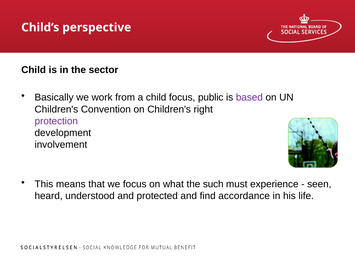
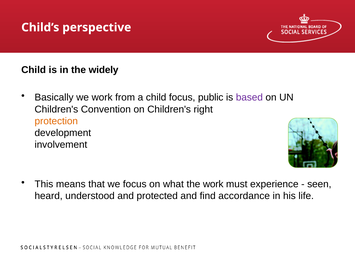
sector: sector -> widely (104, 70)
protection colour: purple -> orange (56, 121)
the such: such -> work (213, 184)
